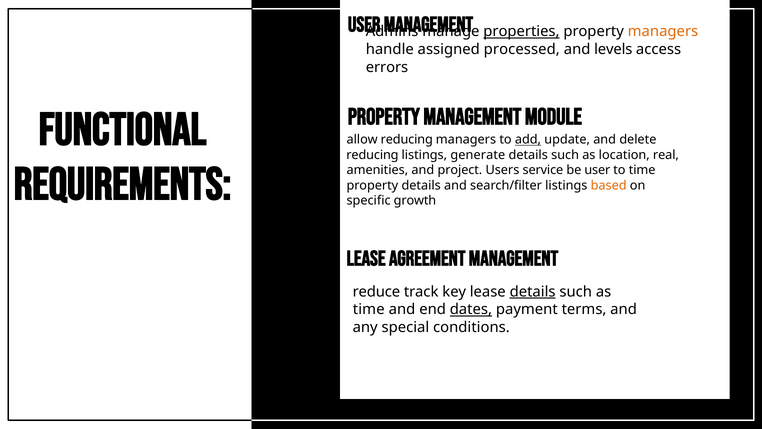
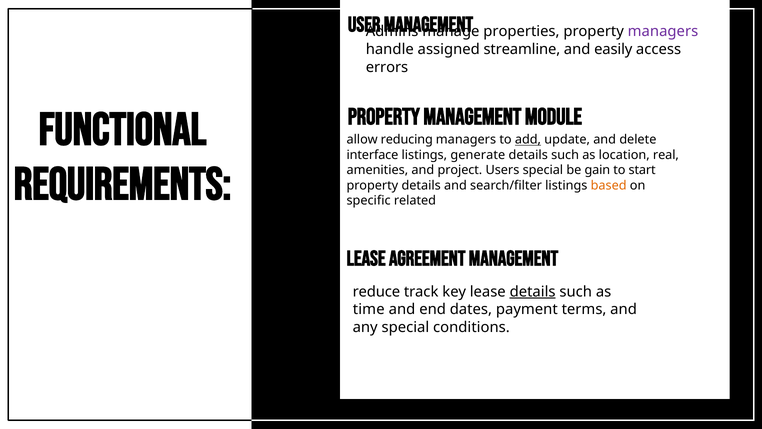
properties underline: present -> none (521, 31)
managers colour: orange -> purple (663, 31)
processed: processed -> streamline (522, 49)
levels: levels -> easily (613, 49)
reducing: reducing -> interface (372, 155)
Users service: service -> special (543, 170)
be user: user -> gain (597, 170)
to time: time -> start (642, 170)
growth: growth -> related (415, 201)
dates underline: present -> none (471, 309)
